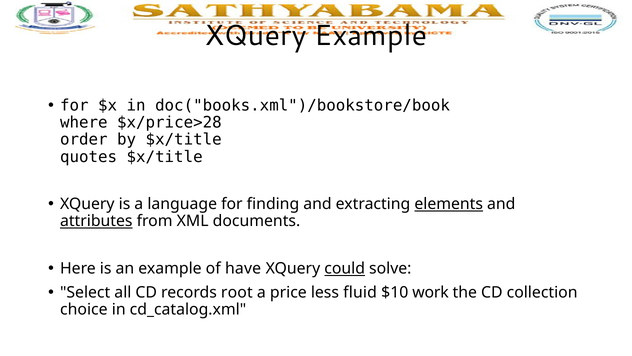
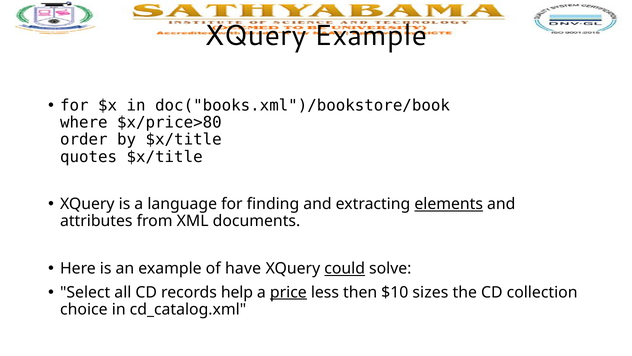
$x/price>28: $x/price>28 -> $x/price>80 (169, 123)
attributes underline: present -> none (96, 221)
root: root -> help (237, 292)
price underline: none -> present (288, 292)
fluid: fluid -> then (360, 292)
work: work -> sizes (430, 292)
